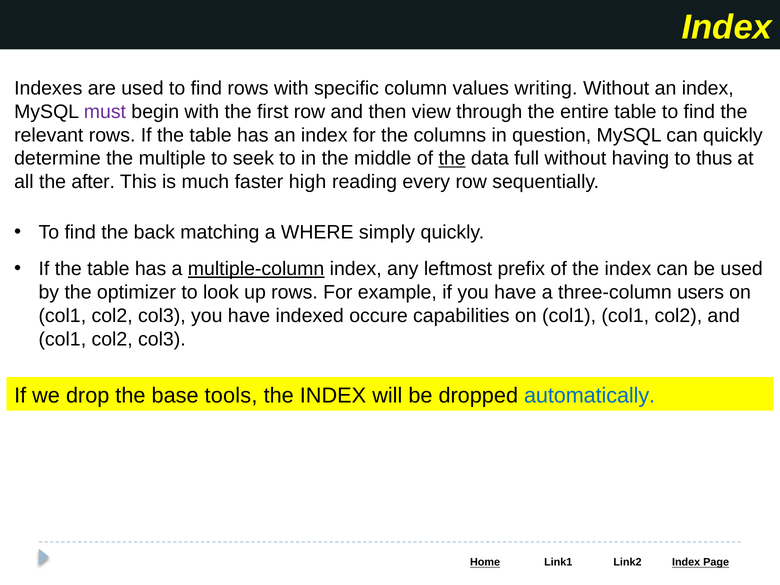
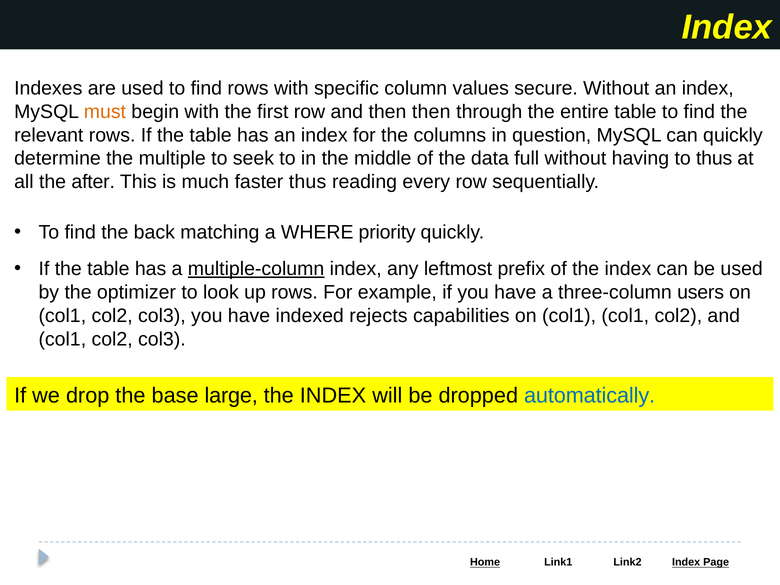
writing: writing -> secure (546, 88)
must colour: purple -> orange (105, 112)
then view: view -> then (431, 112)
the underline: present -> none (452, 159)
faster high: high -> thus (308, 182)
simply: simply -> priority (387, 232)
occure: occure -> rejects (378, 316)
tools: tools -> large (231, 395)
